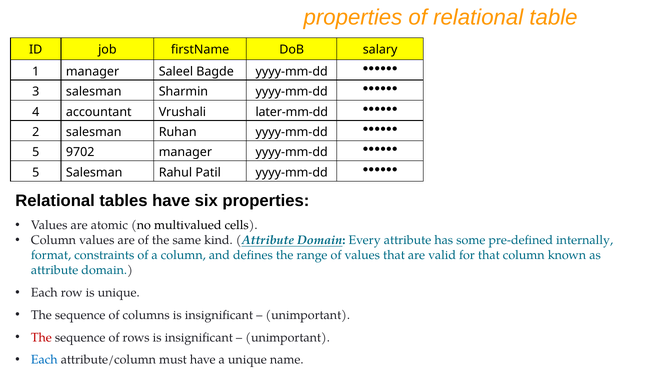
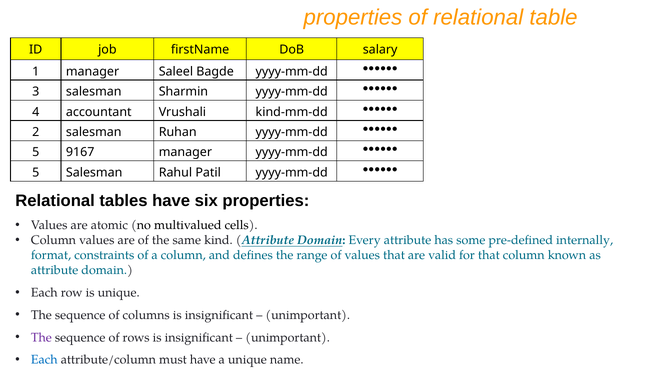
later-mm-dd: later-mm-dd -> kind-mm-dd (292, 112)
9702: 9702 -> 9167 (80, 153)
The colour: red -> purple (41, 338)
